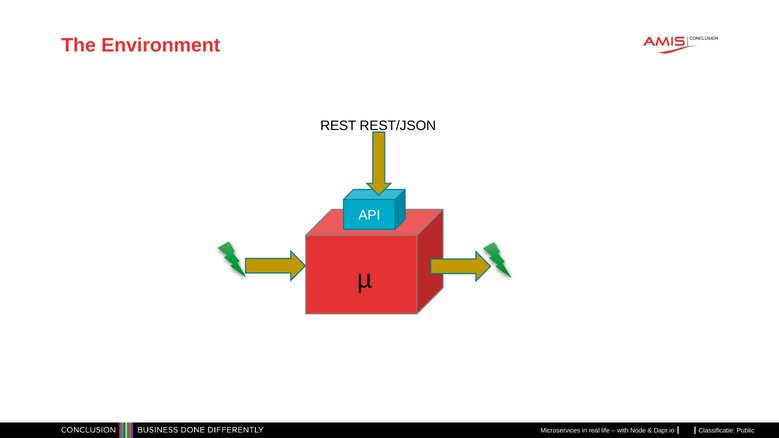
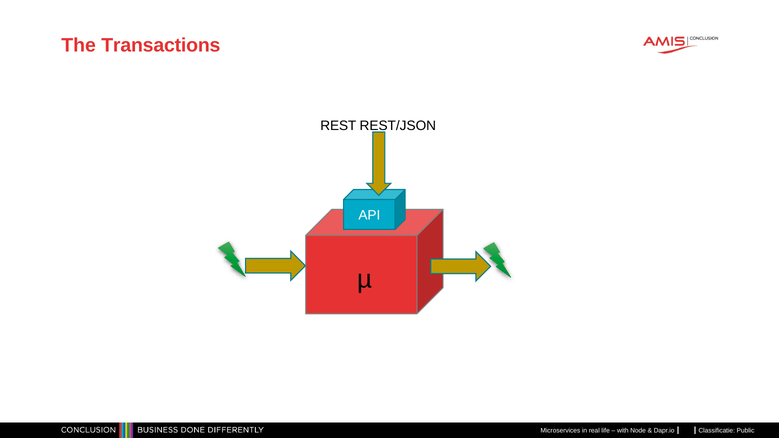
Environment: Environment -> Transactions (161, 45)
